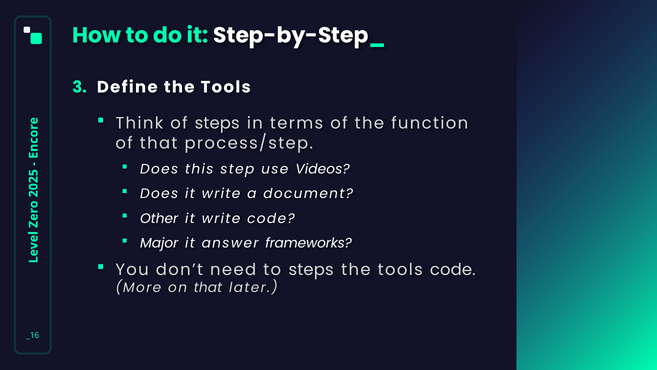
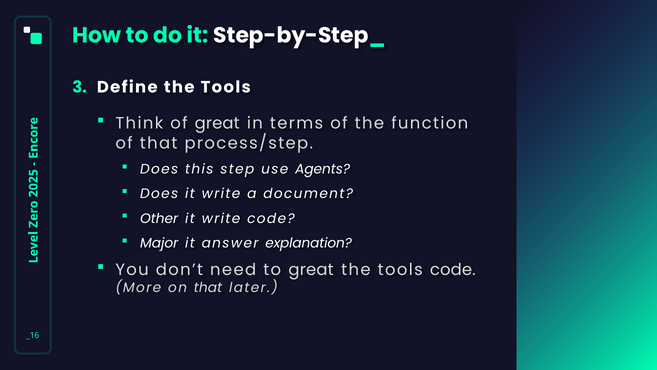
of steps: steps -> great (217, 123)
Videos: Videos -> Agents (323, 169)
frameworks: frameworks -> explanation (309, 243)
to steps: steps -> great (311, 269)
